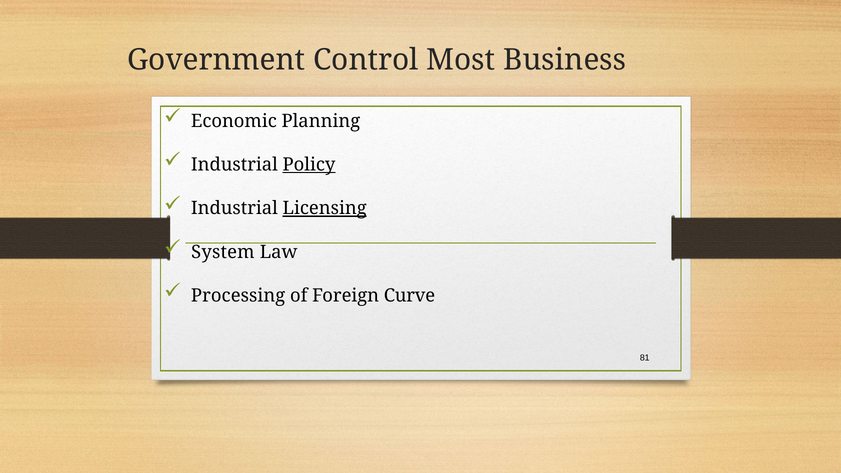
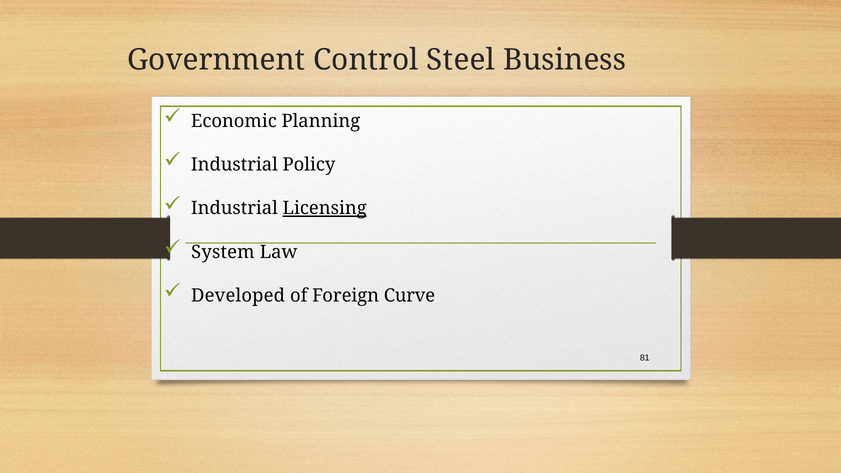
Most: Most -> Steel (461, 60)
Policy underline: present -> none (309, 165)
Processing: Processing -> Developed (238, 296)
